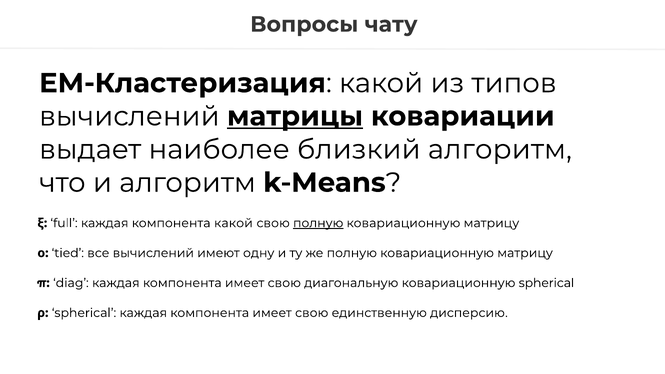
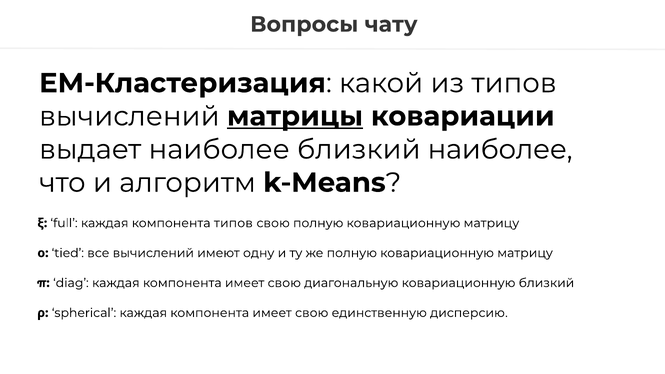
близкий алгоритм: алгоритм -> наиболее (500, 150)
компонента какой: какой -> типов (233, 223)
полную underline: present -> none (318, 223)
ковариационную spherical: spherical -> близкий (546, 283)
